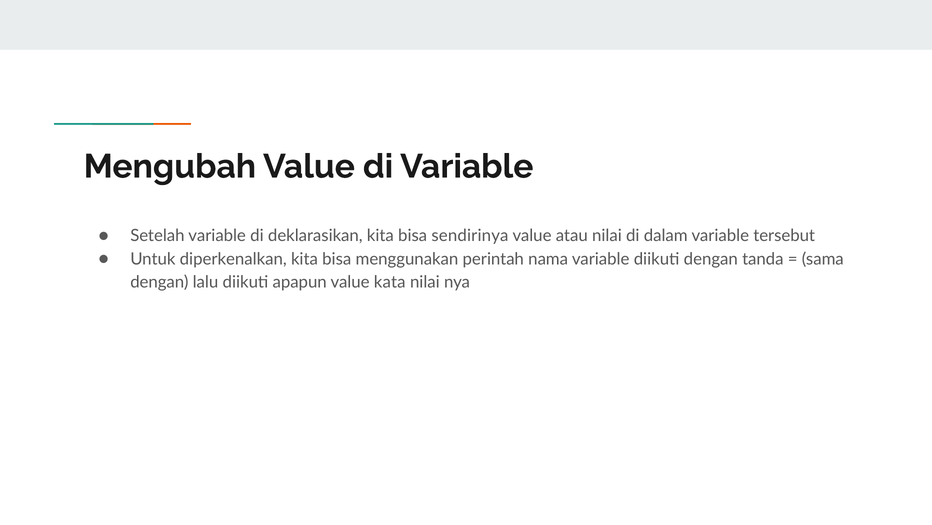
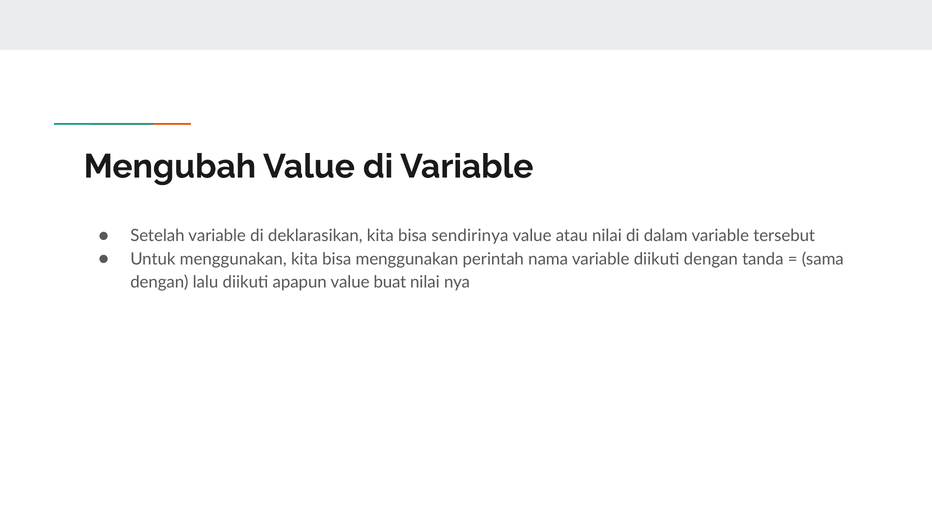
Untuk diperkenalkan: diperkenalkan -> menggunakan (233, 259)
kata: kata -> buat (390, 282)
